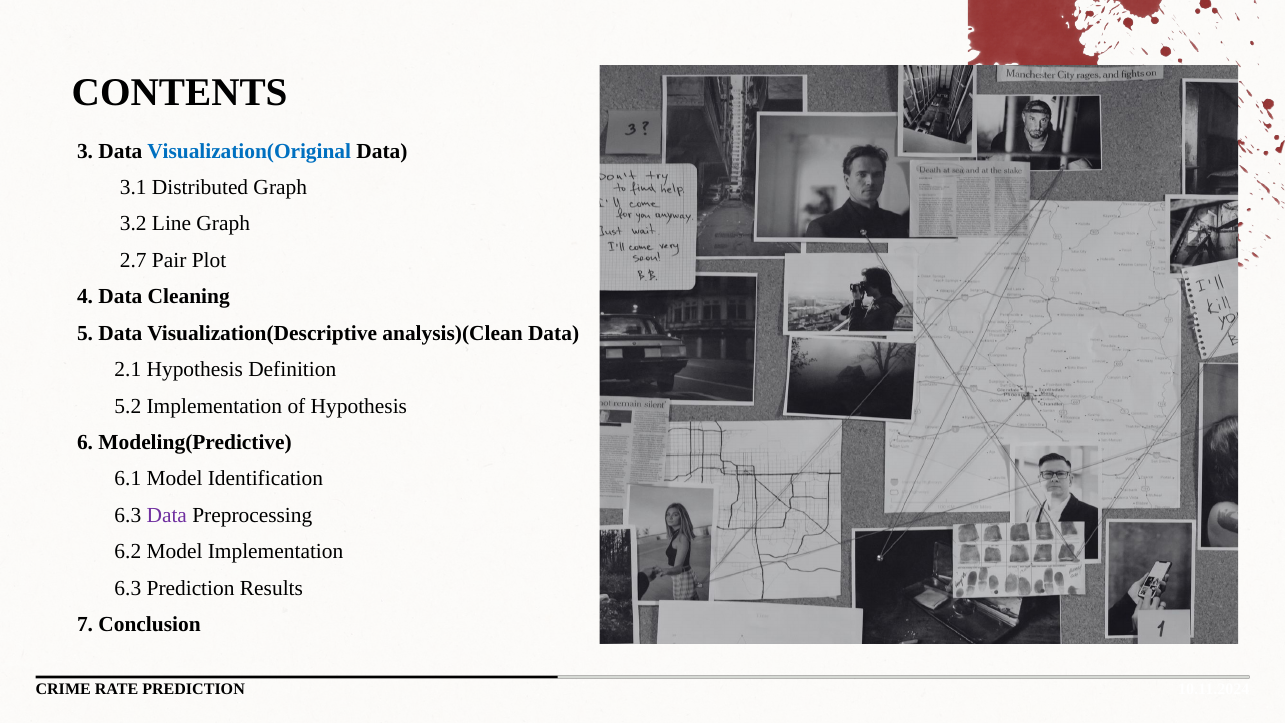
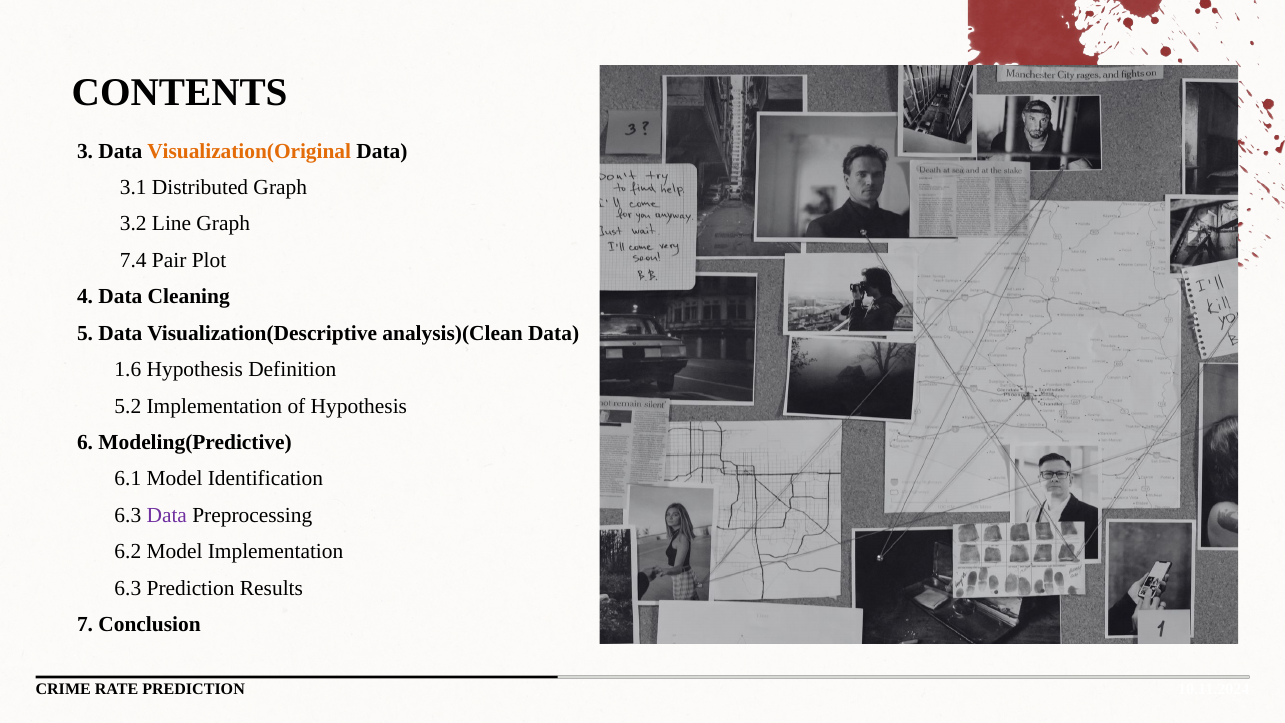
Visualization(Original colour: blue -> orange (249, 151)
2.7: 2.7 -> 7.4 (133, 260)
2.1: 2.1 -> 1.6 (128, 370)
